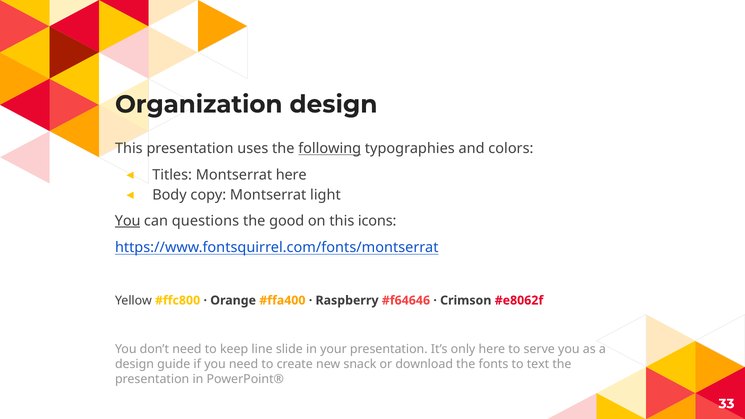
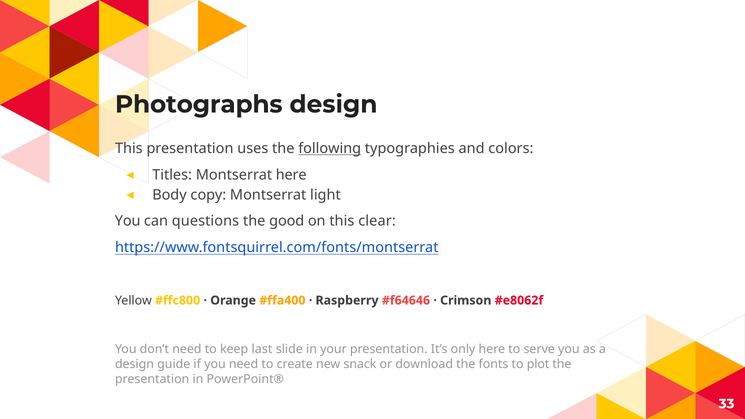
Organization: Organization -> Photographs (199, 104)
You underline: present -> none (128, 221)
icons: icons -> clear (377, 221)
line: line -> last (262, 349)
text: text -> plot (538, 364)
